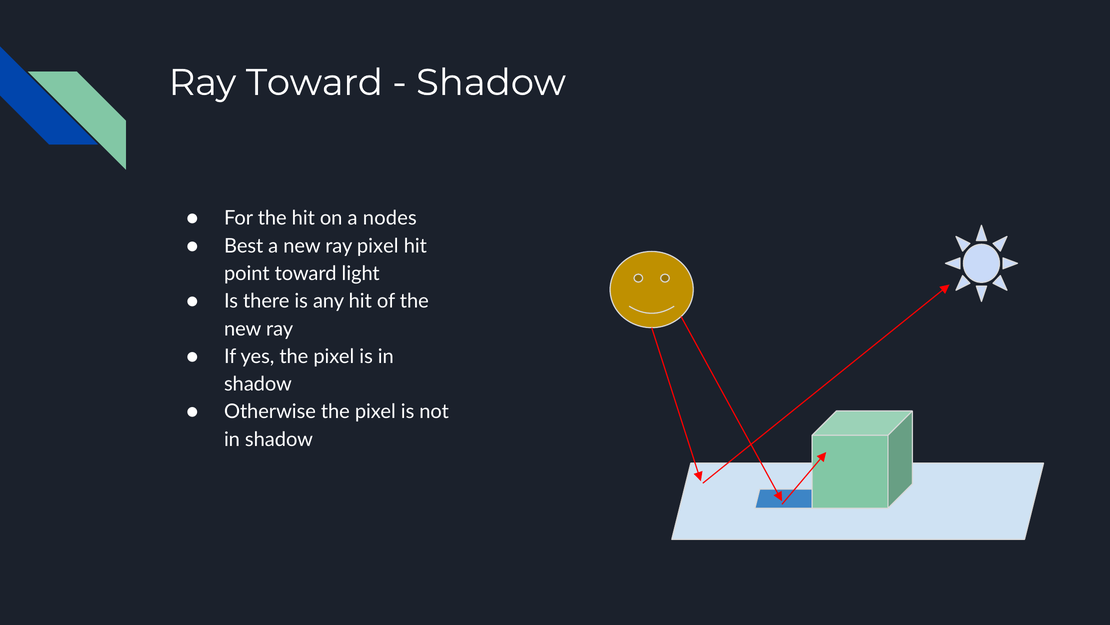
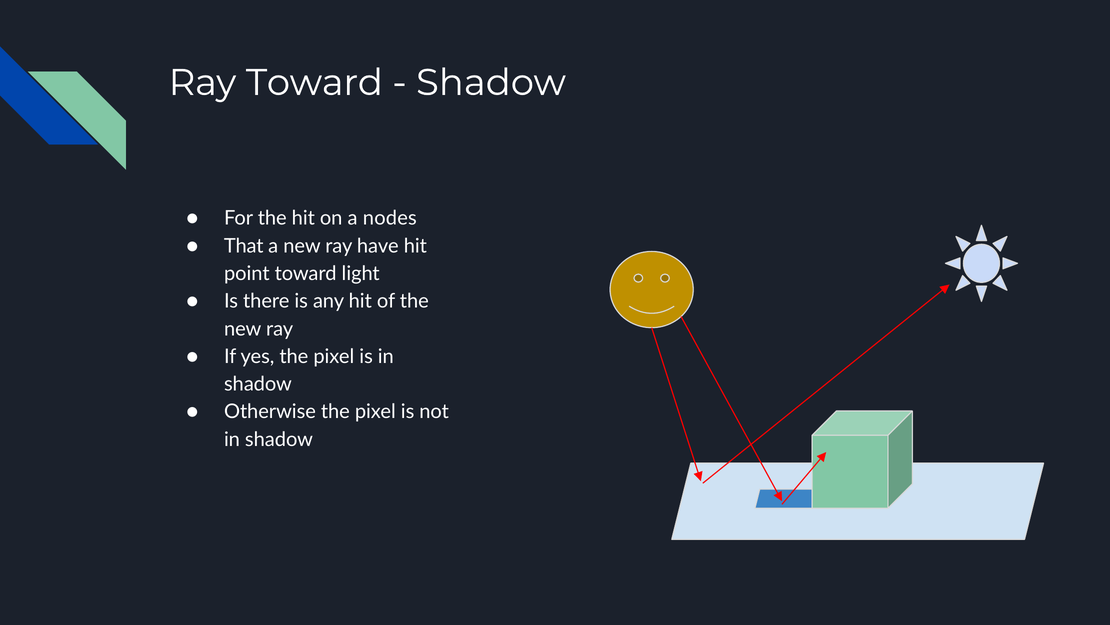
Best: Best -> That (244, 246)
ray pixel: pixel -> have (378, 246)
